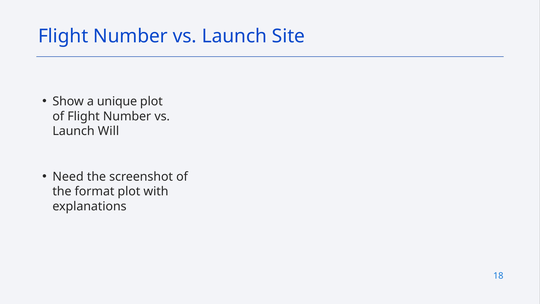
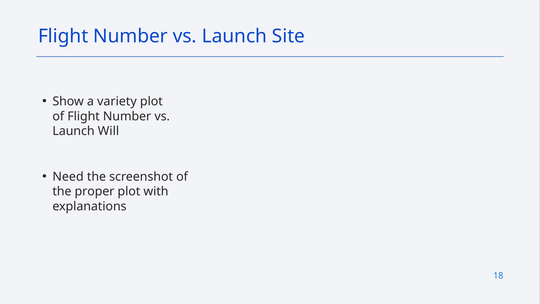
unique: unique -> variety (117, 101)
format: format -> proper (95, 191)
